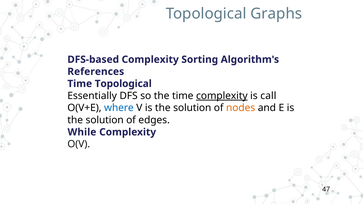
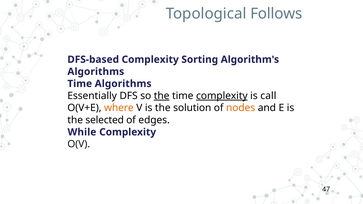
Graphs: Graphs -> Follows (276, 14)
References: References -> Algorithms (96, 72)
Time Topological: Topological -> Algorithms (123, 84)
the underline: none -> present (162, 96)
where colour: blue -> orange (119, 108)
solution: solution -> selected (105, 120)
